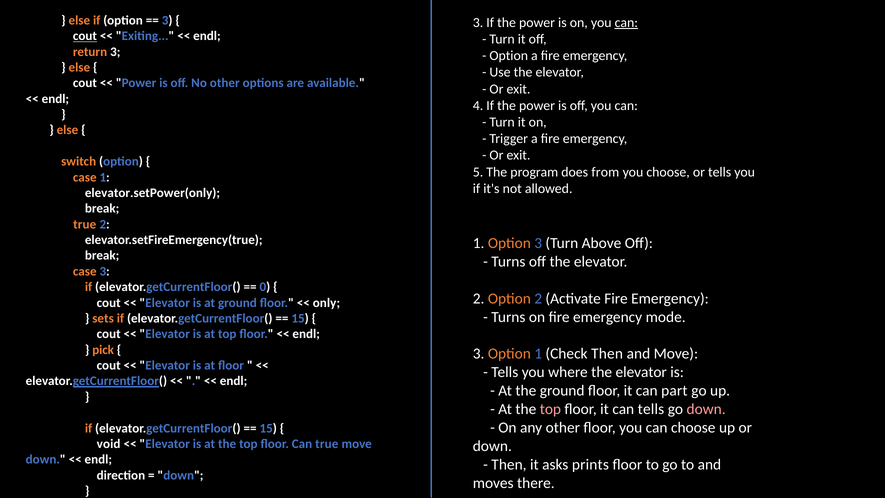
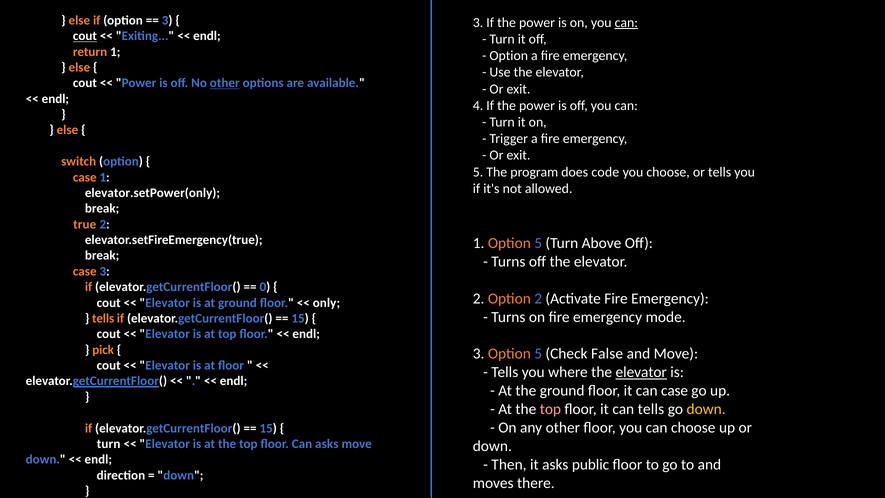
return 3: 3 -> 1 (115, 52)
other underline: none -> present (225, 83)
from: from -> code (605, 172)
1 Option 3: 3 -> 5 (538, 243)
sets: sets -> tells (103, 318)
3 Option 1: 1 -> 5 (538, 354)
Check Then: Then -> False (607, 354)
elevator underline: none -> present (641, 372)
can part: part -> case (675, 391)
down colour: pink -> yellow (706, 409)
void: void -> turn (109, 444)
Can true: true -> asks (327, 444)
prints: prints -> public (591, 464)
